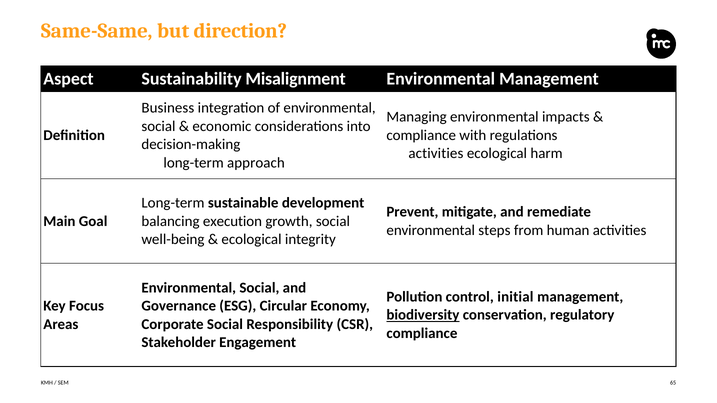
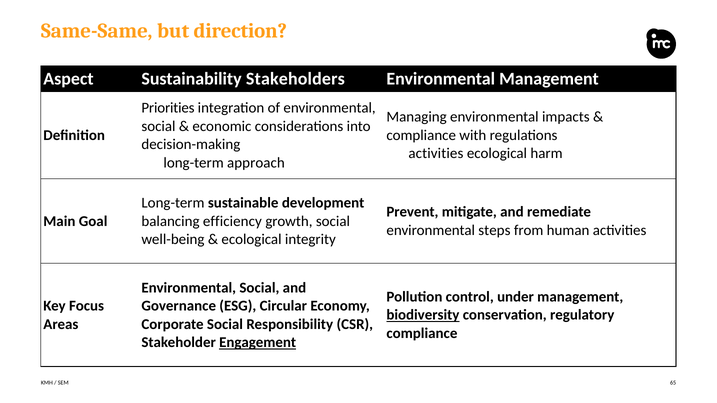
Misalignment: Misalignment -> Stakeholders (295, 79)
Business: Business -> Priorities (168, 108)
execution: execution -> efficiency (232, 221)
initial: initial -> under (515, 297)
Engagement underline: none -> present (258, 343)
